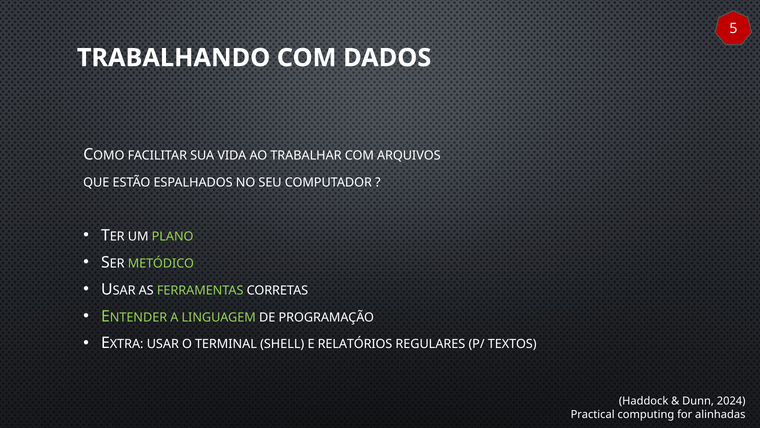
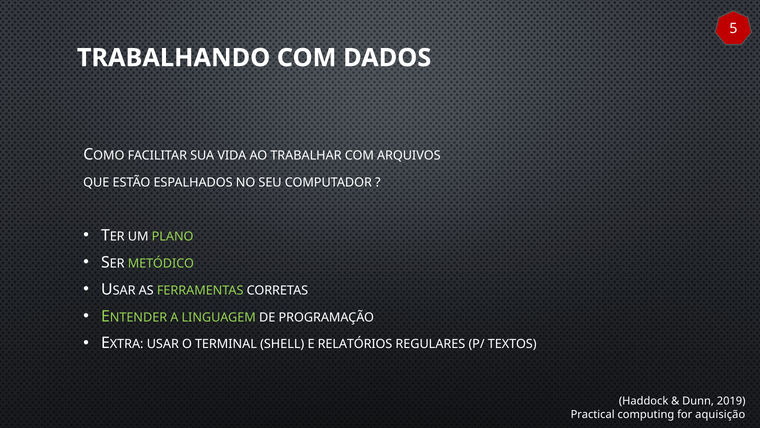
2024: 2024 -> 2019 (731, 401)
alinhadas: alinhadas -> aquisição (720, 414)
